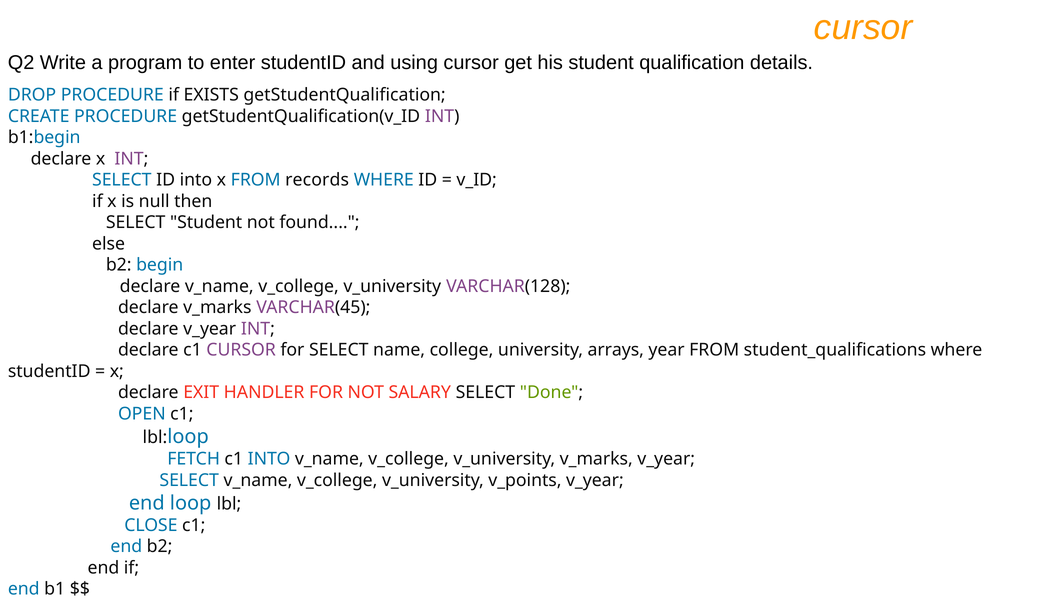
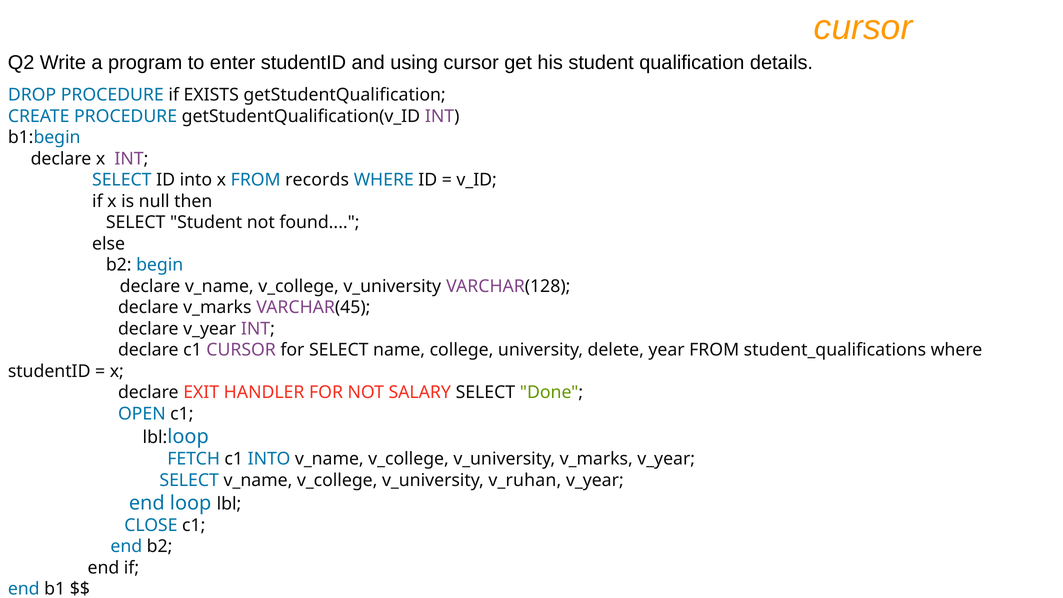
arrays: arrays -> delete (616, 350)
v_points: v_points -> v_ruhan (525, 480)
